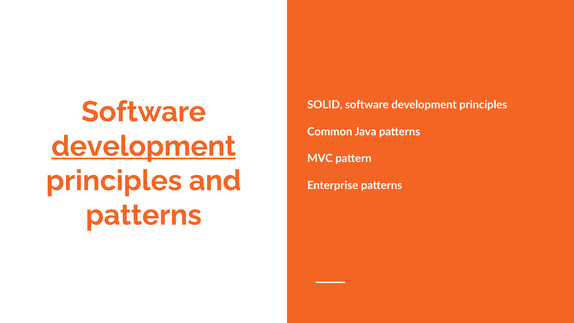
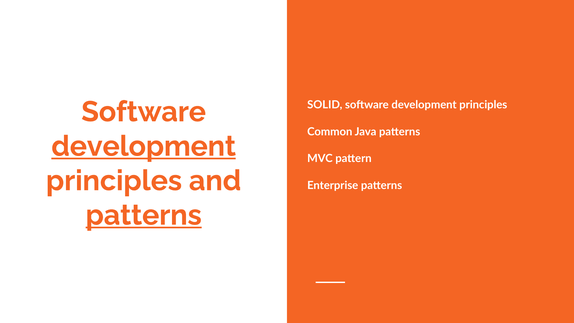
patterns underline: none -> present (144, 215)
